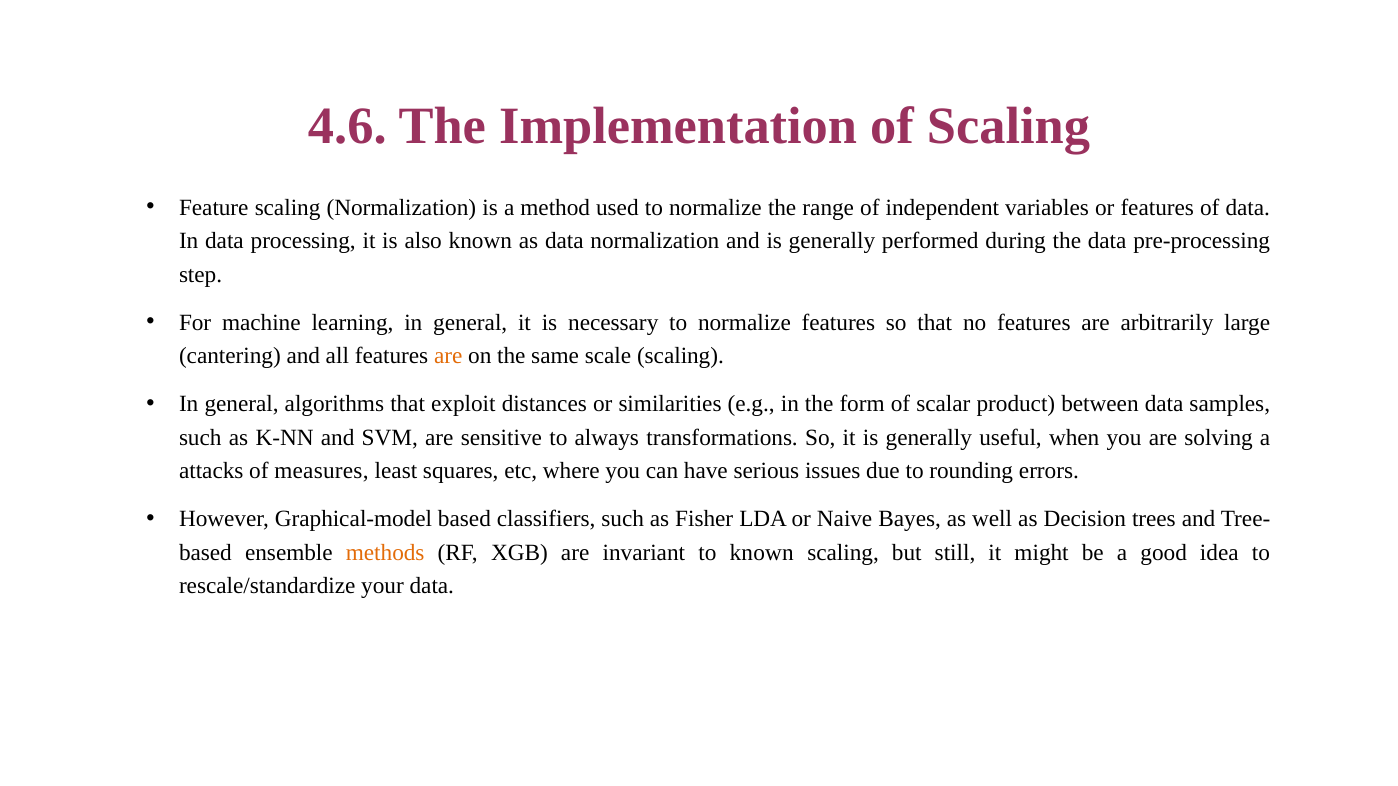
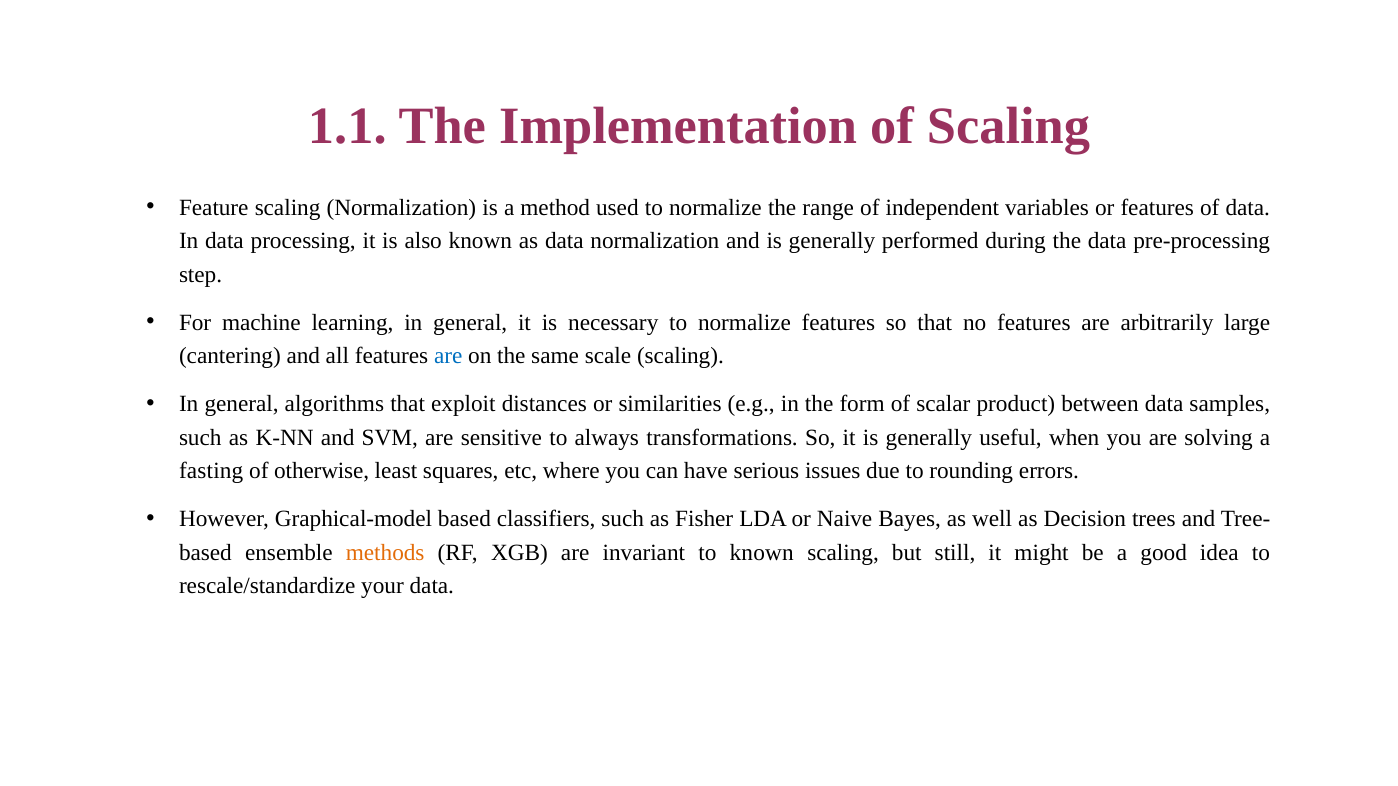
4.6: 4.6 -> 1.1 (347, 126)
are colour: orange -> blue (448, 356)
attacks: attacks -> fasting (211, 471)
measures: measures -> otherwise (322, 471)
